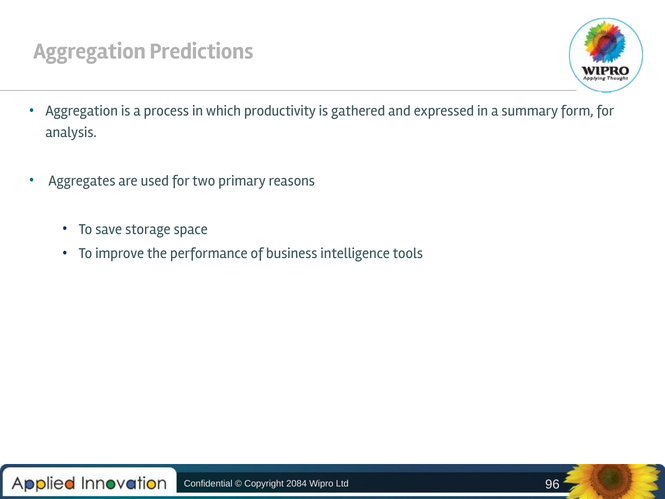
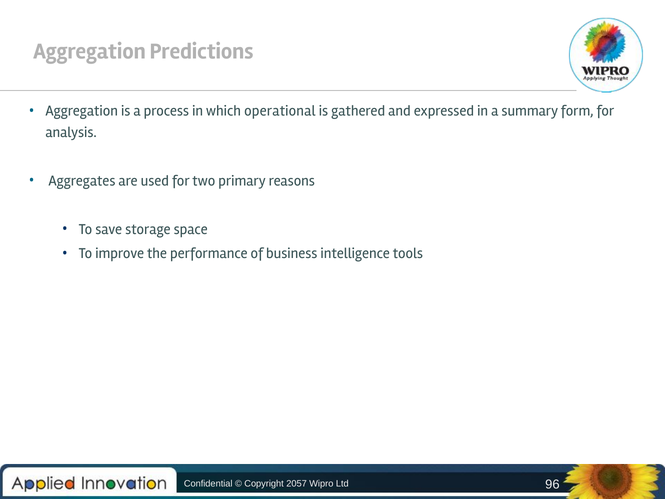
productivity: productivity -> operational (280, 111)
2084: 2084 -> 2057 (297, 483)
